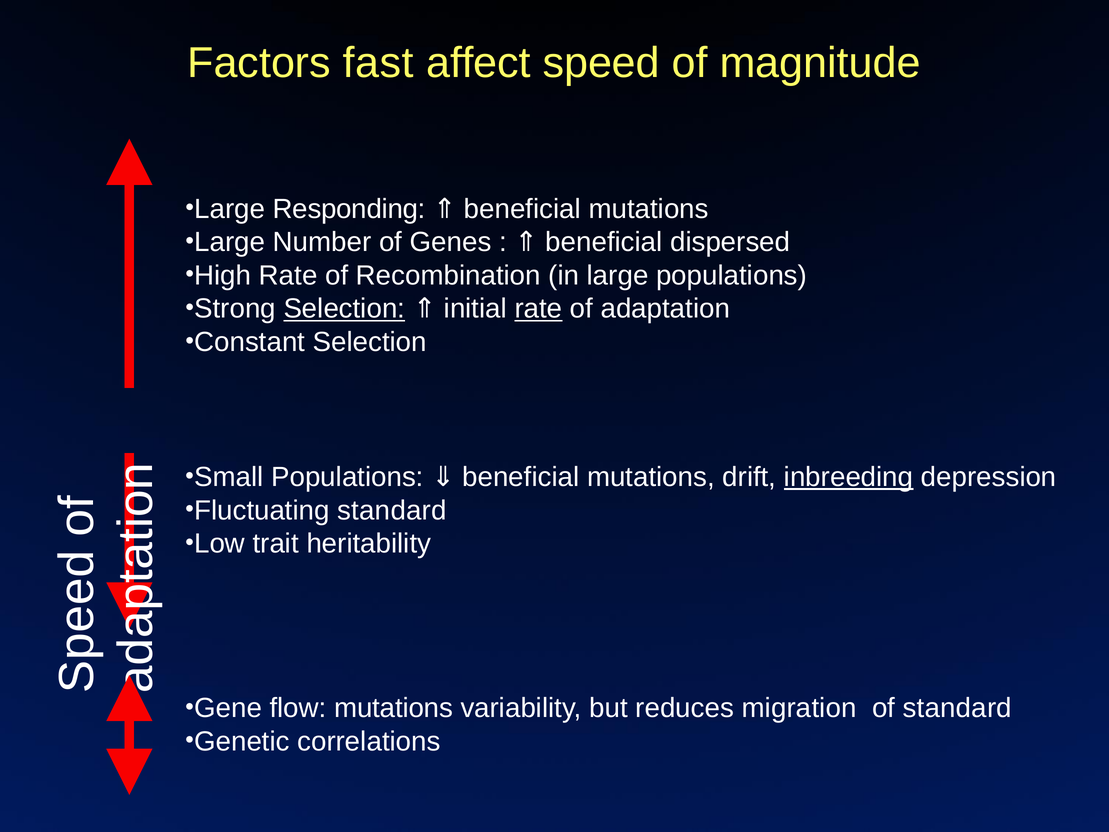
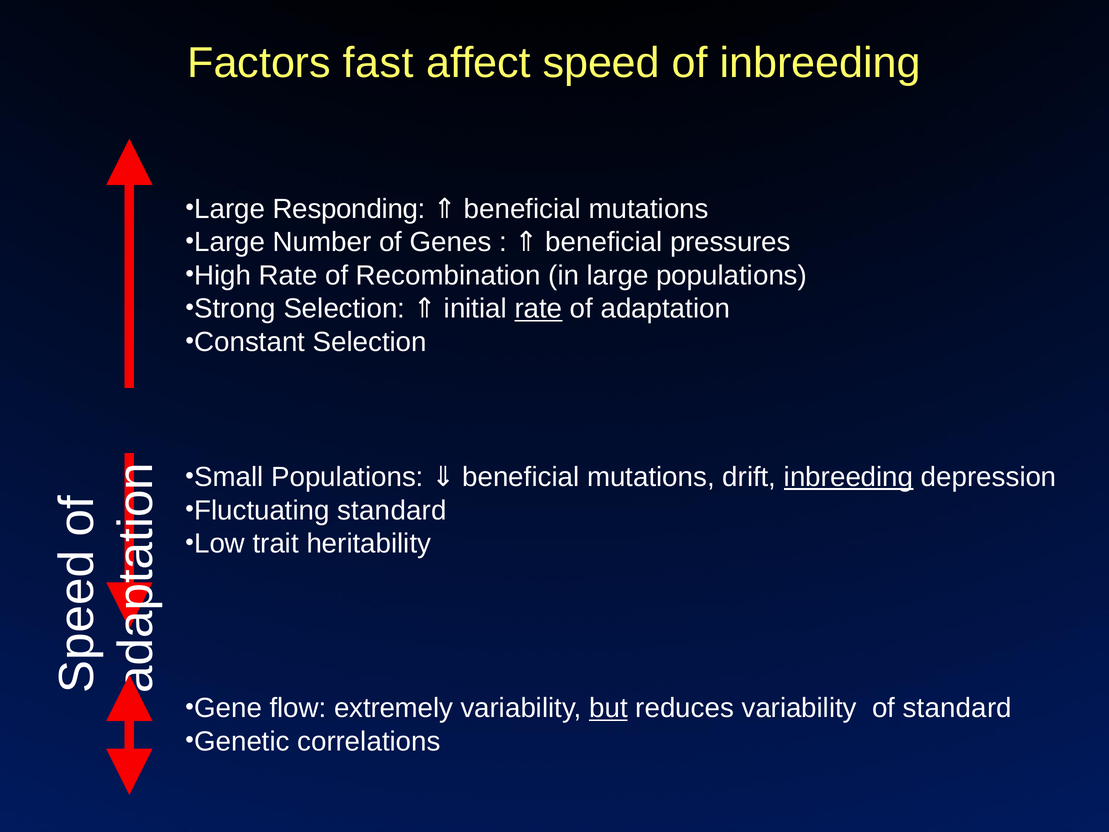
of magnitude: magnitude -> inbreeding (820, 63)
dispersed: dispersed -> pressures (730, 242)
Selection underline: present -> none (344, 309)
flow mutations: mutations -> extremely (394, 708)
but underline: none -> present (608, 708)
reduces migration: migration -> variability (799, 708)
